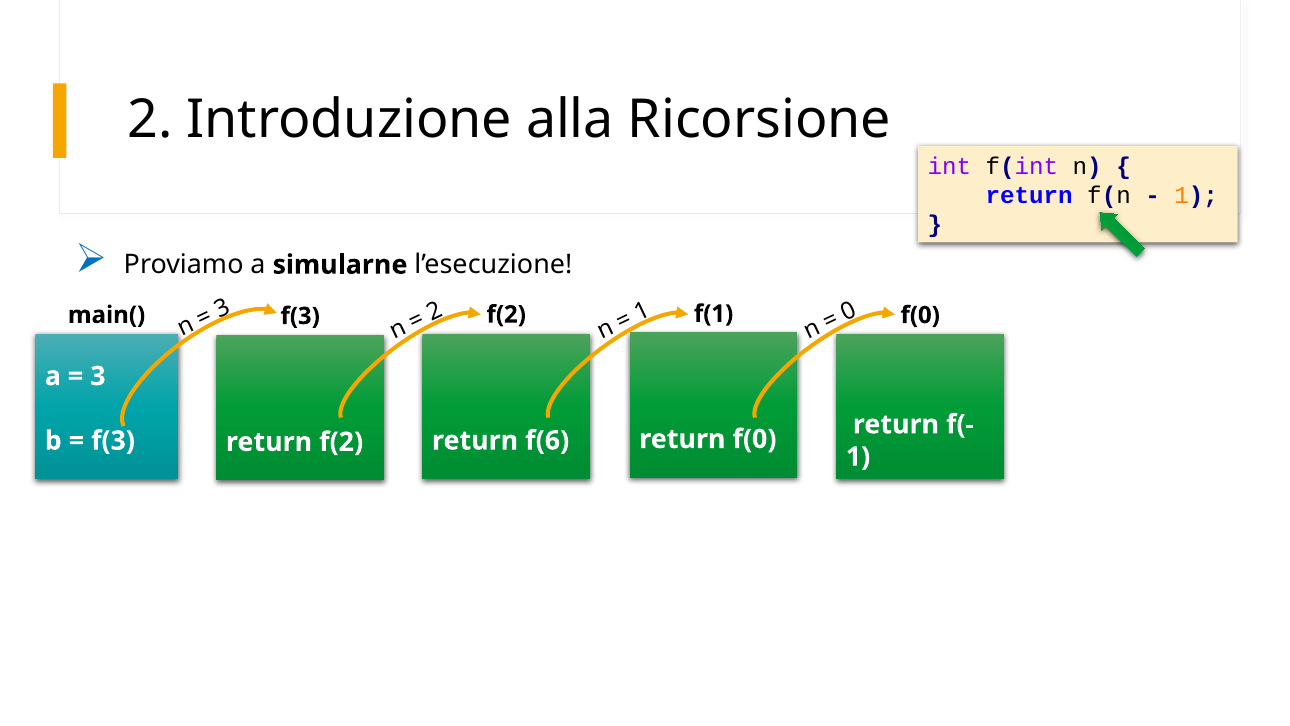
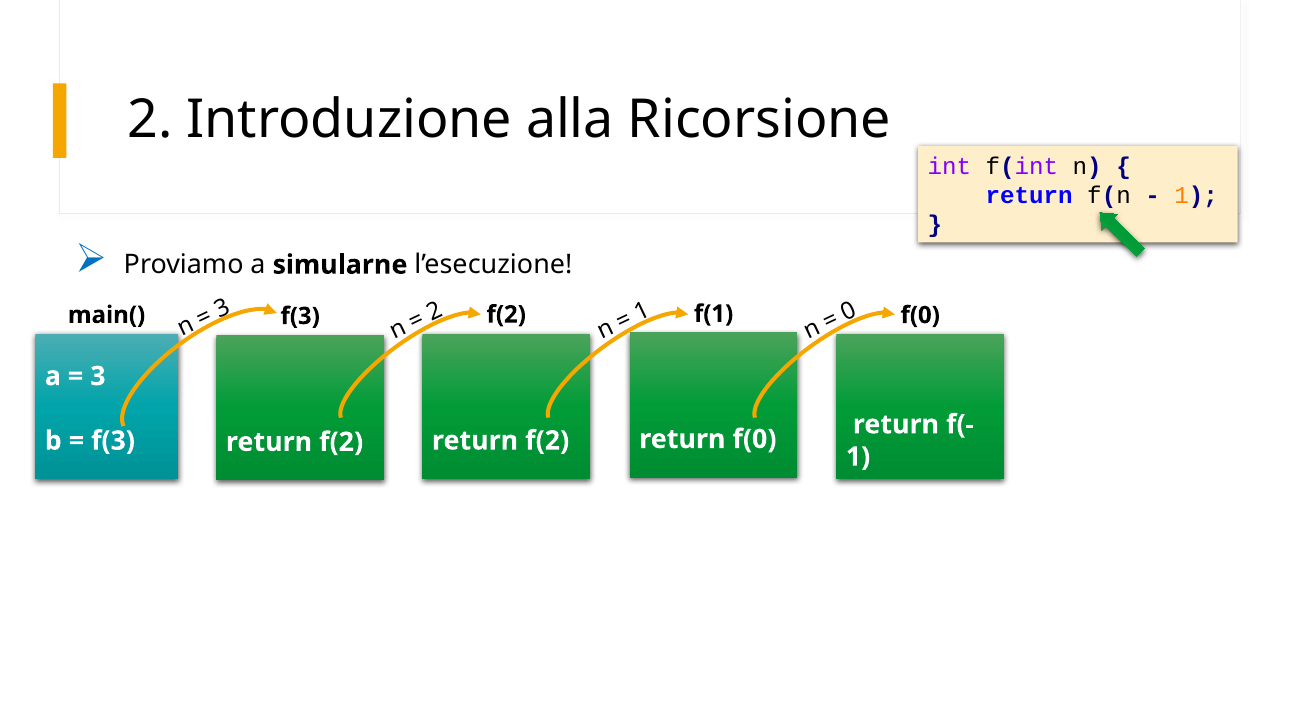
f(6: f(6 -> f(2 (547, 440)
